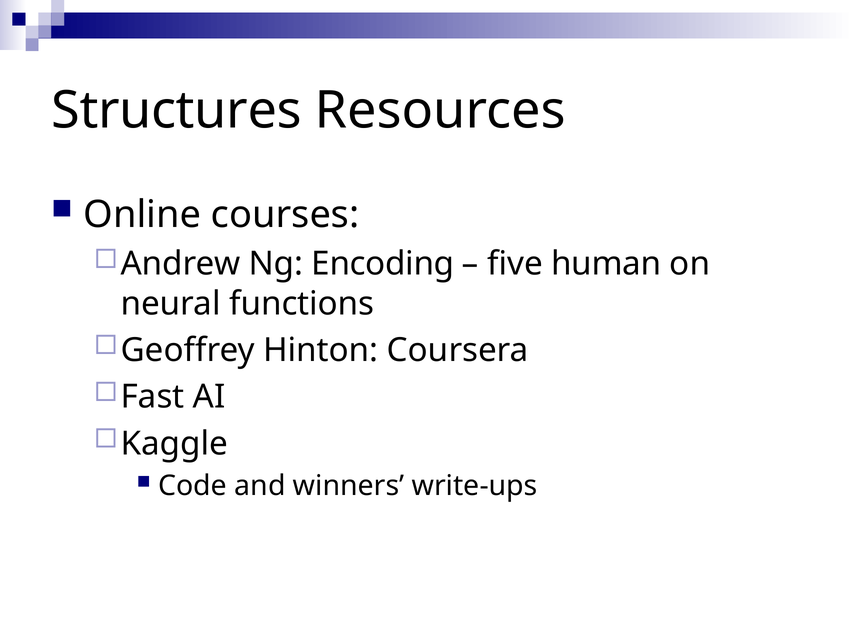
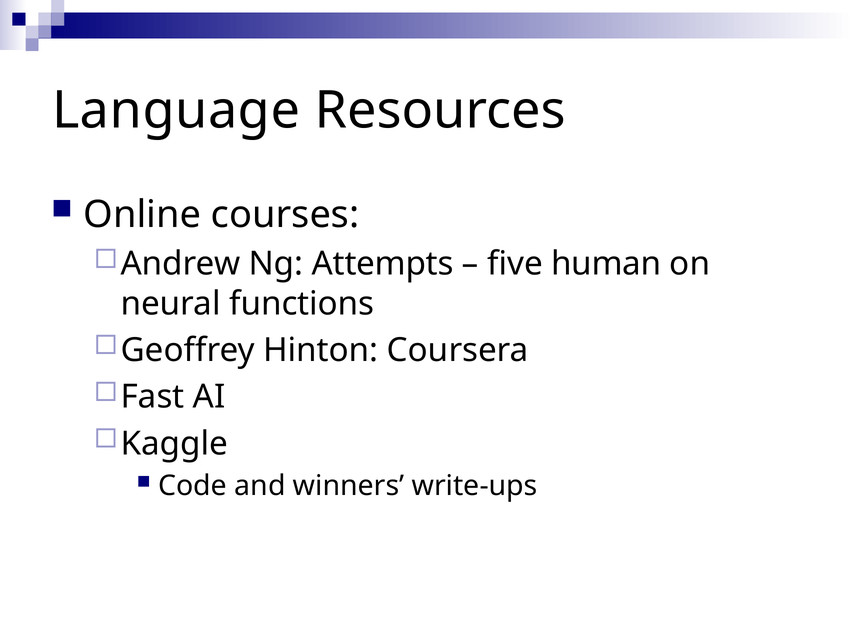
Structures: Structures -> Language (176, 111)
Encoding: Encoding -> Attempts (383, 264)
